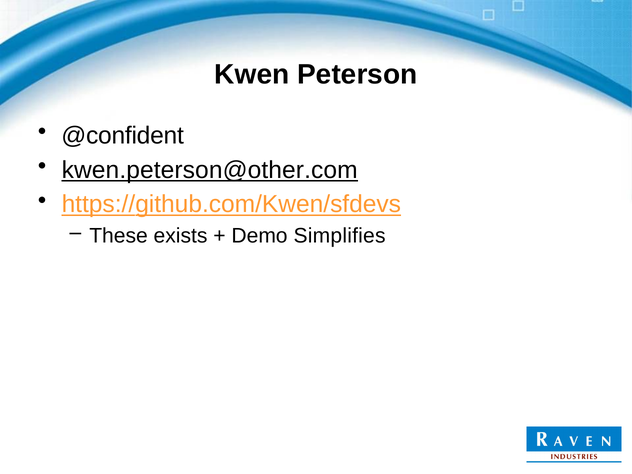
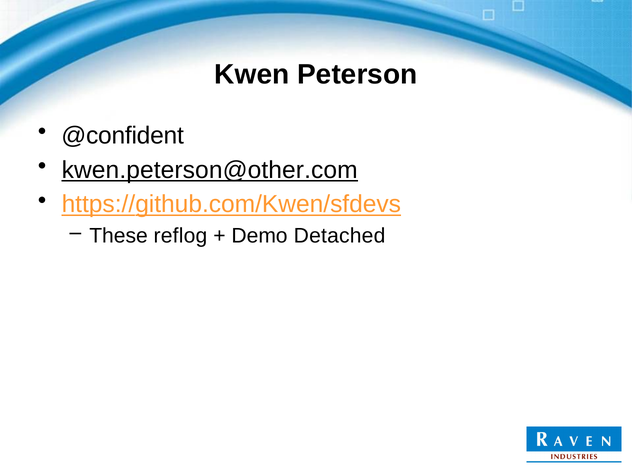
exists: exists -> reflog (180, 236)
Simplifies: Simplifies -> Detached (340, 236)
